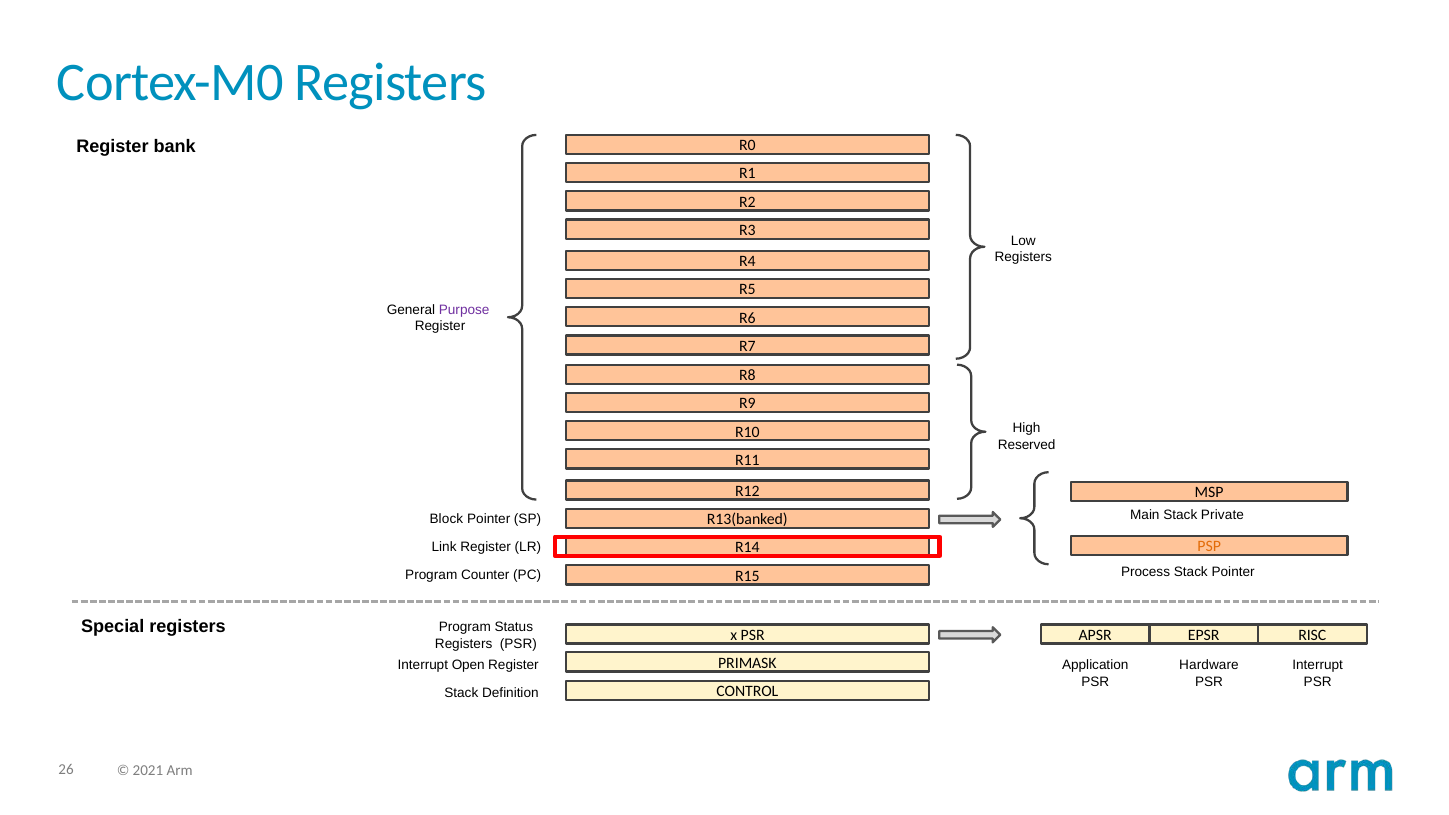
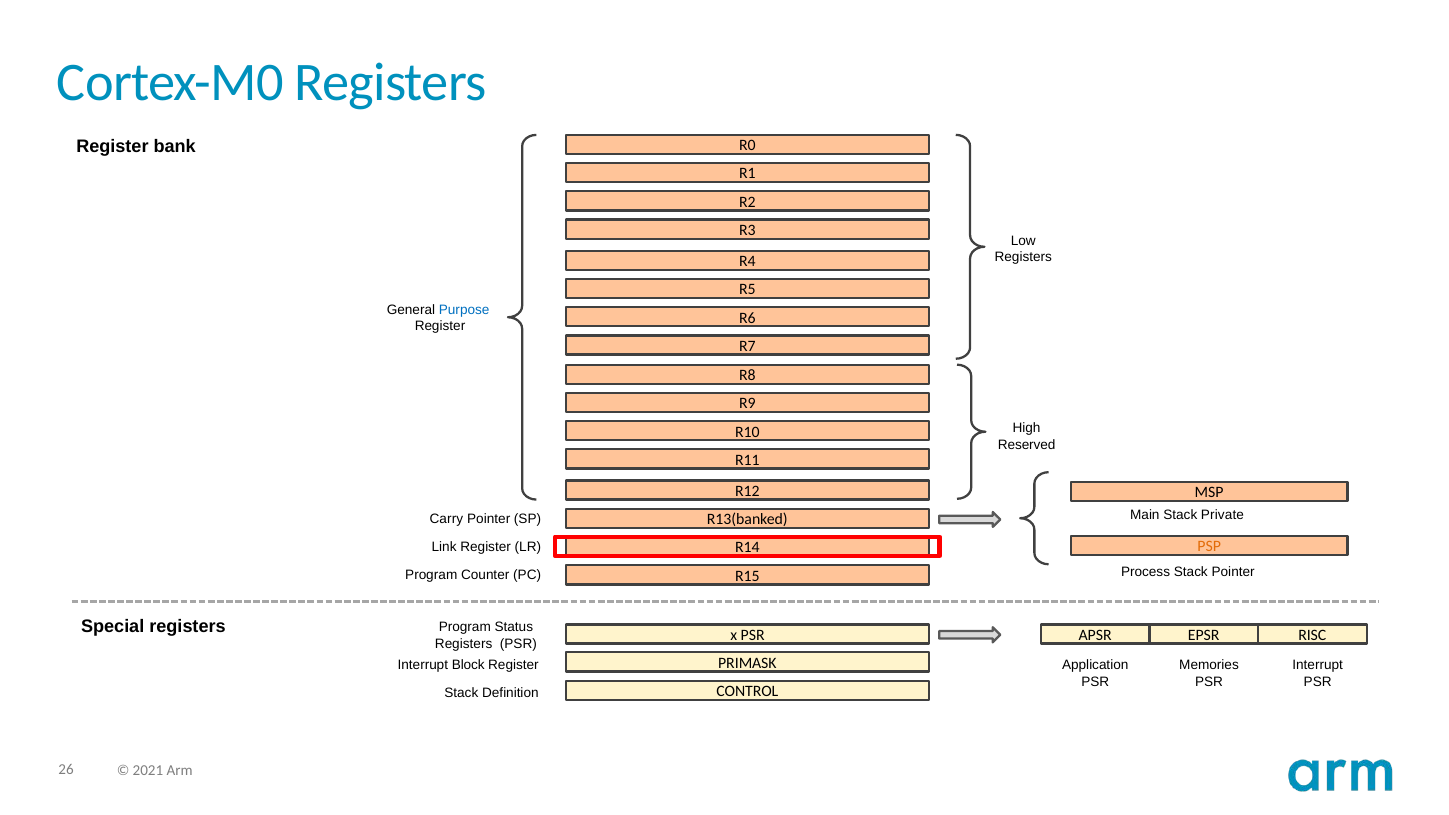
Purpose colour: purple -> blue (464, 310)
Block: Block -> Carry (446, 519)
Open: Open -> Block (468, 665)
Hardware: Hardware -> Memories (1209, 665)
